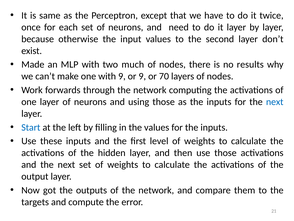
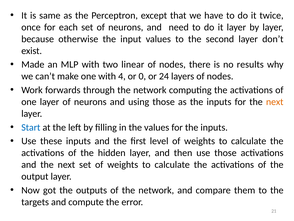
much: much -> linear (133, 64)
with 9: 9 -> 4 (122, 76)
or 9: 9 -> 0 (142, 76)
70: 70 -> 24 (164, 76)
next colour: blue -> orange (275, 102)
